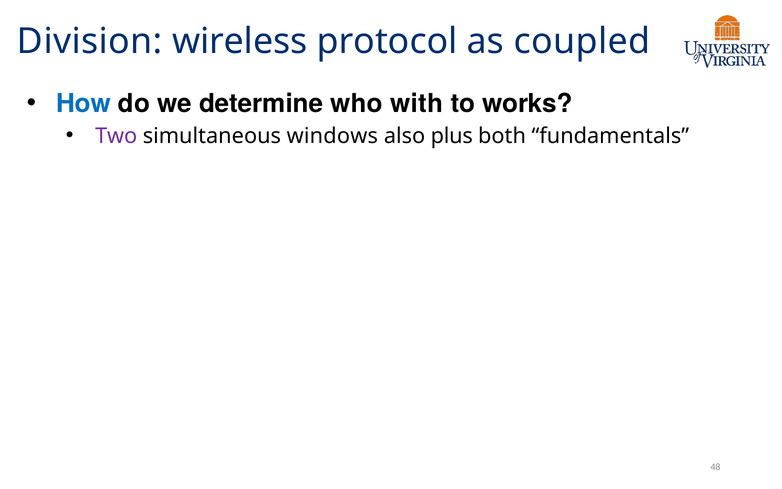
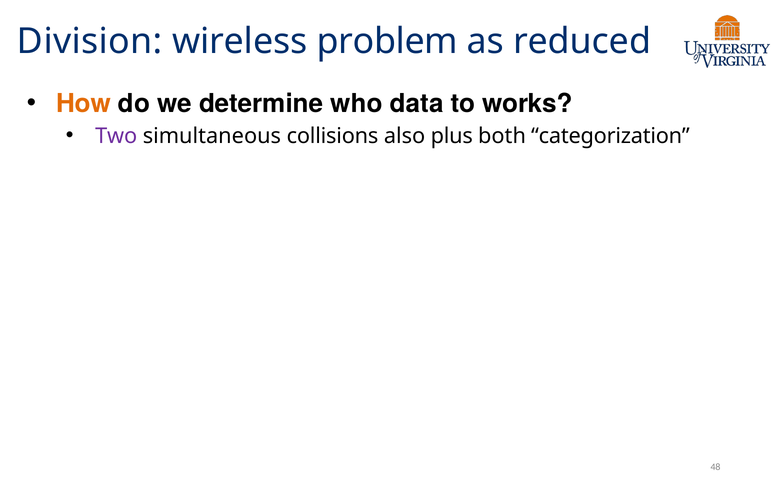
protocol: protocol -> problem (387, 41)
coupled: coupled -> reduced (582, 41)
How colour: blue -> orange (84, 103)
with: with -> data (417, 103)
windows: windows -> collisions (333, 136)
fundamentals: fundamentals -> categorization (610, 136)
